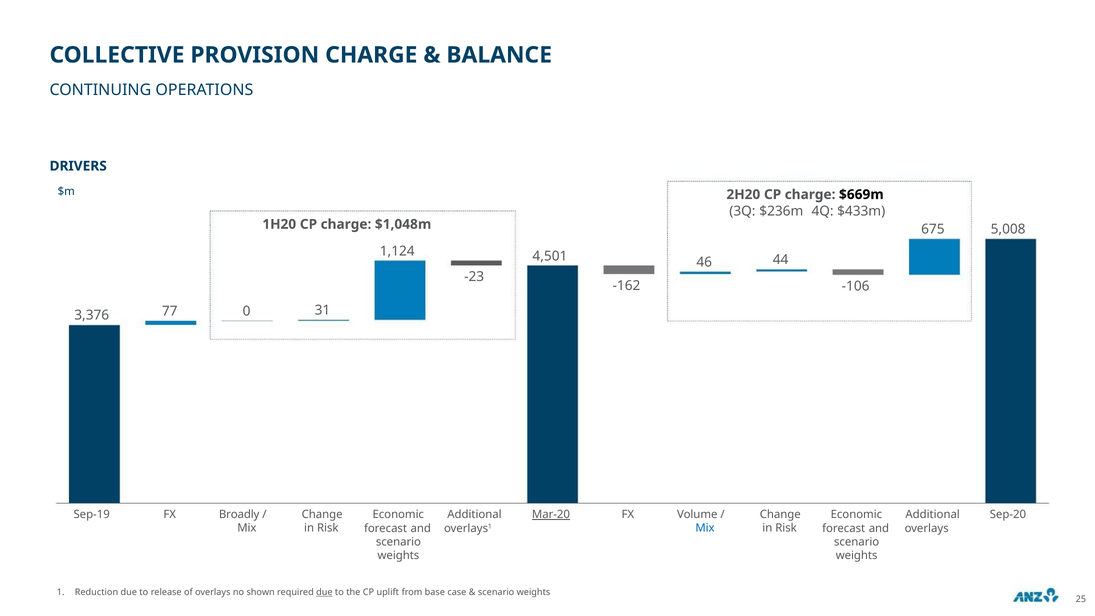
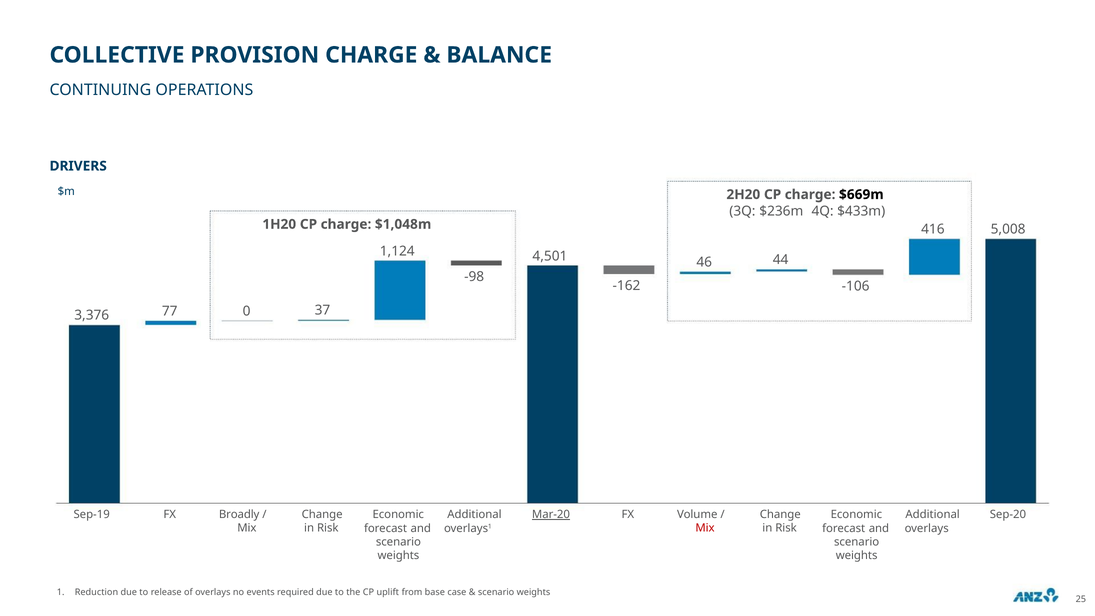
675: 675 -> 416 (933, 229)
-23: -23 -> -98 (474, 277)
31: 31 -> 37 (322, 310)
Mix colour: blue -> red (705, 528)
shown: shown -> events (261, 592)
due underline: present -> none (324, 592)
